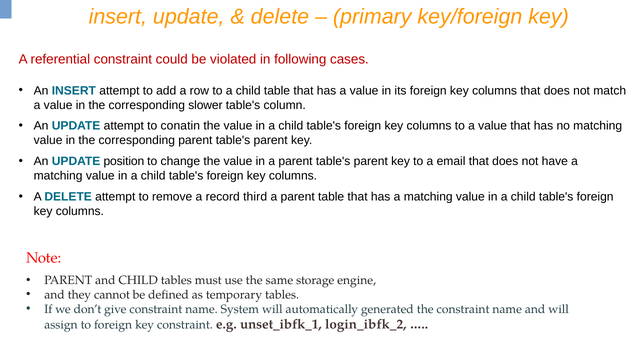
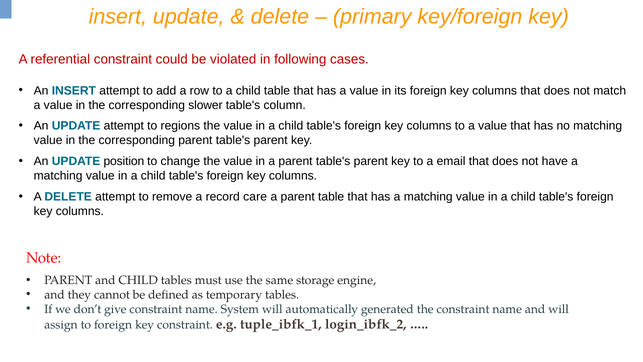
conatin: conatin -> regions (180, 126)
third: third -> care (255, 197)
unset_ibfk_1: unset_ibfk_1 -> tuple_ibfk_1 (281, 324)
